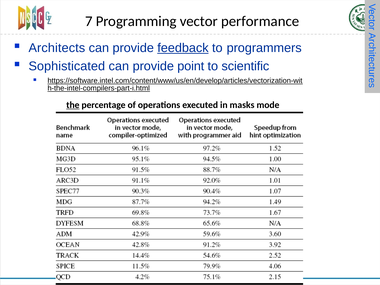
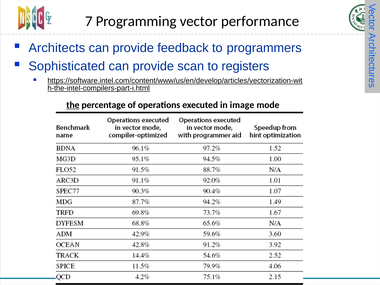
feedback underline: present -> none (183, 48)
point: point -> scan (191, 66)
scientific: scientific -> registers (245, 66)
masks: masks -> image (242, 105)
